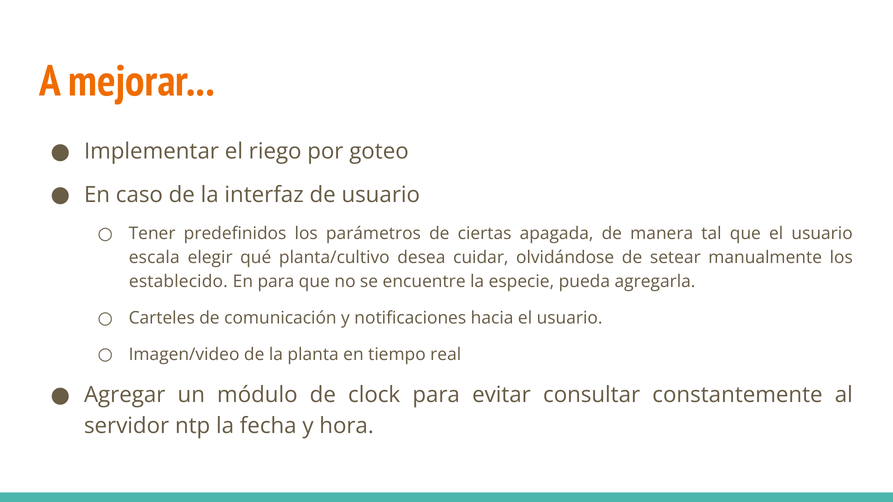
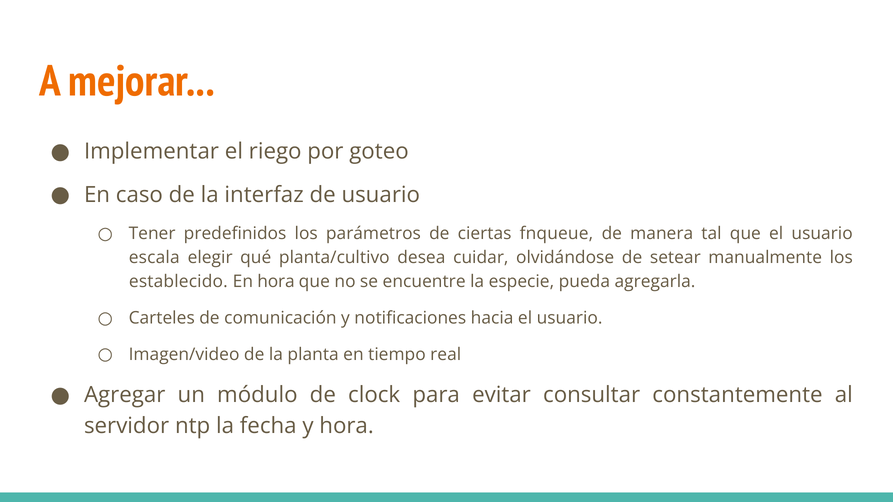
apagada: apagada -> fnqueue (556, 234)
En para: para -> hora (276, 282)
